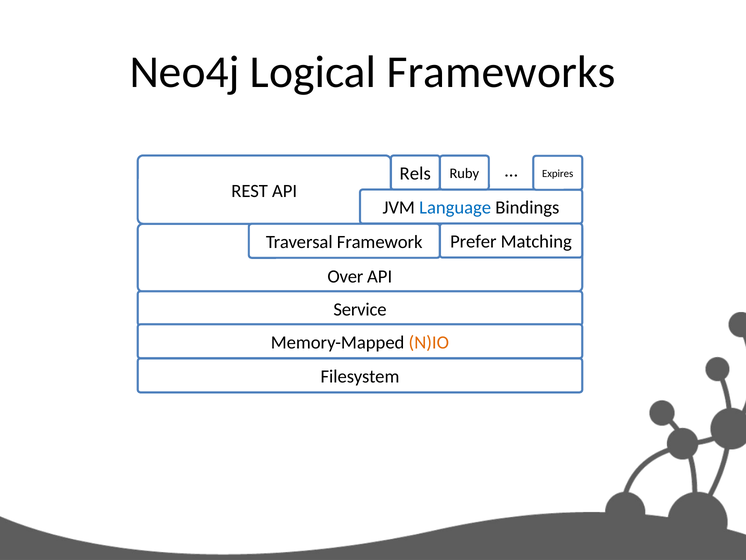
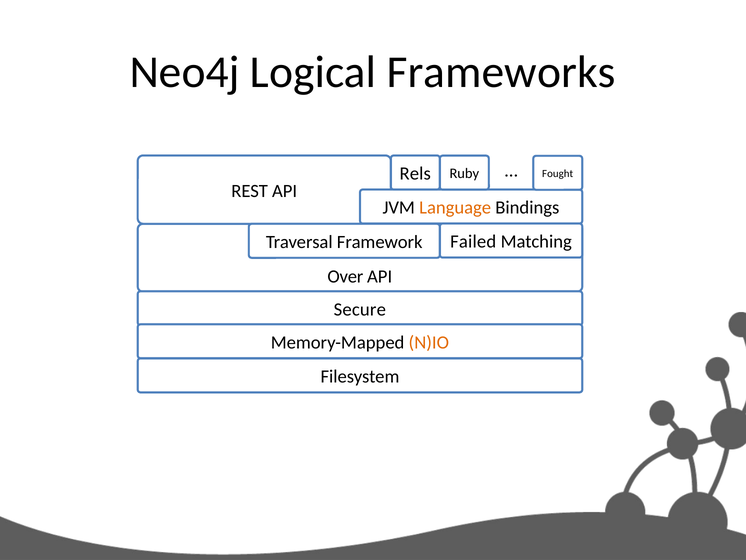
Expires: Expires -> Fought (558, 173)
Language colour: blue -> orange (455, 208)
Prefer: Prefer -> Failed (473, 242)
Service: Service -> Secure (360, 309)
